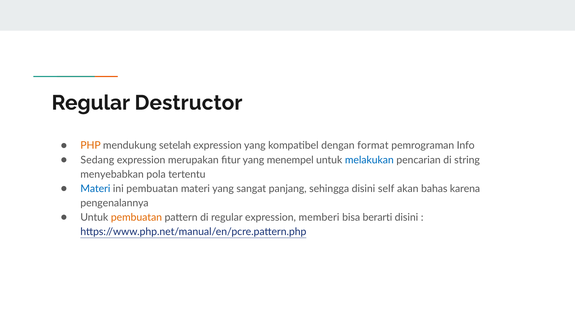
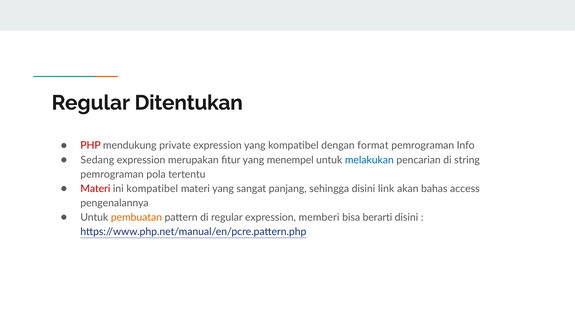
Destructor: Destructor -> Ditentukan (189, 103)
PHP colour: orange -> red (91, 145)
setelah: setelah -> private (175, 145)
menyebabkan: menyebabkan -> pemrograman (112, 174)
Materi colour: blue -> red (95, 188)
ini pembuatan: pembuatan -> kompatibel (152, 188)
self: self -> link (386, 188)
karena: karena -> access (465, 188)
